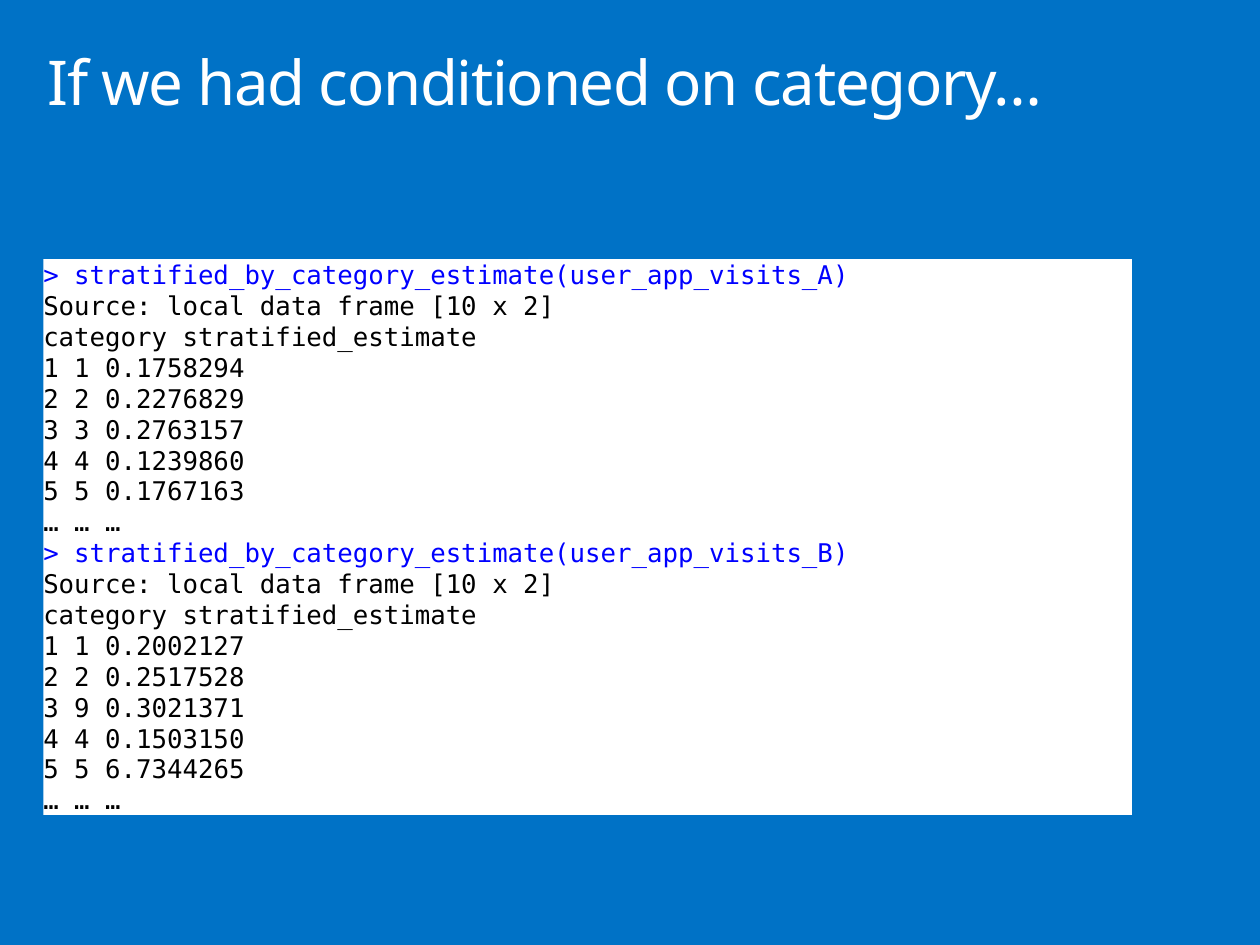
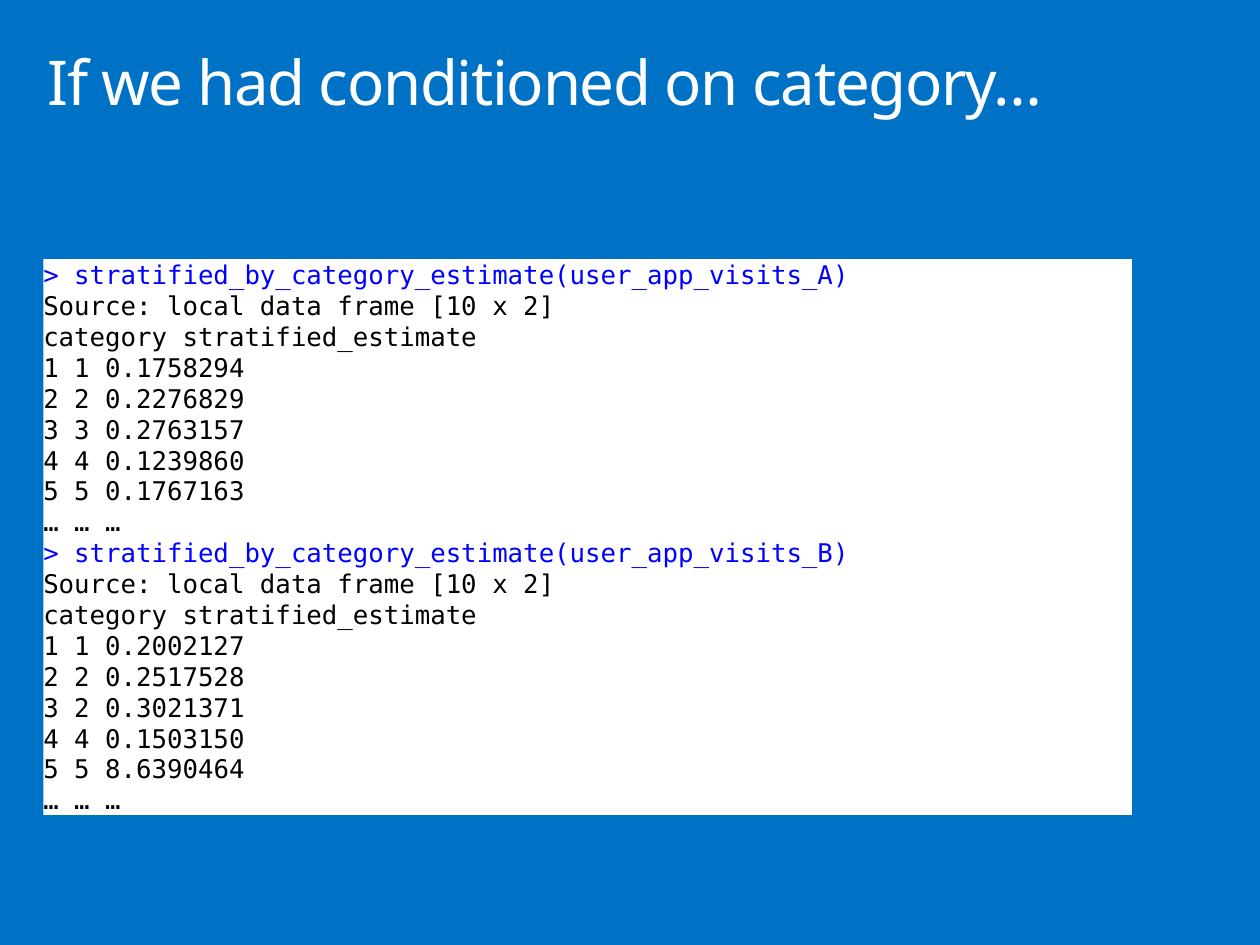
3 9: 9 -> 2 (82, 709)
6.7344265: 6.7344265 -> 8.6390464 (175, 770)
